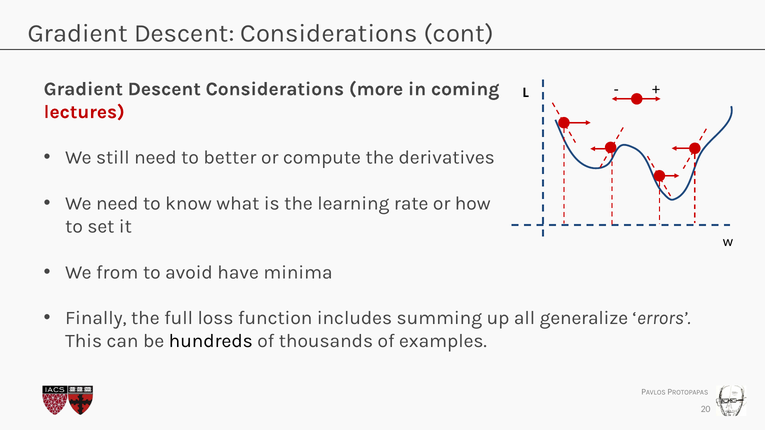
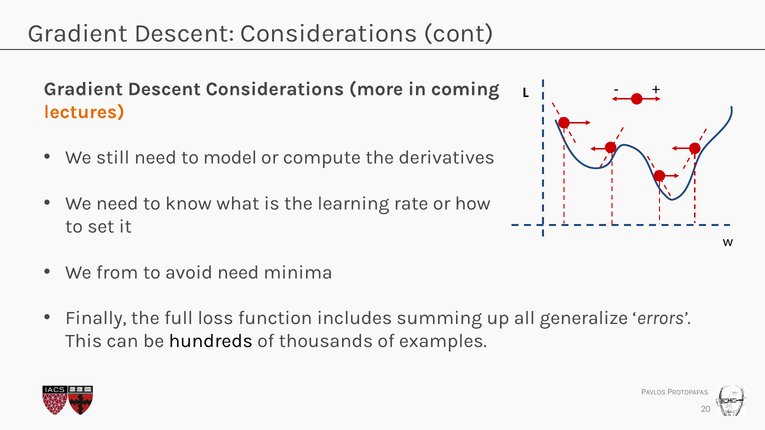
lectures colour: red -> orange (84, 112)
better: better -> model (230, 158)
avoid have: have -> need (238, 273)
